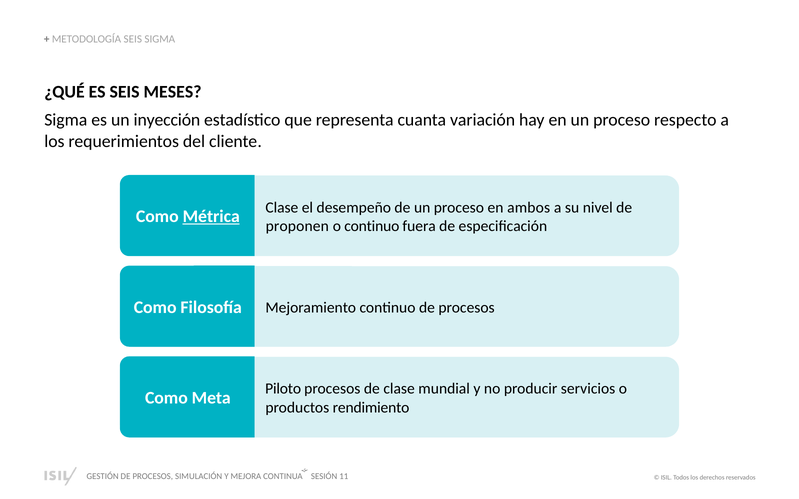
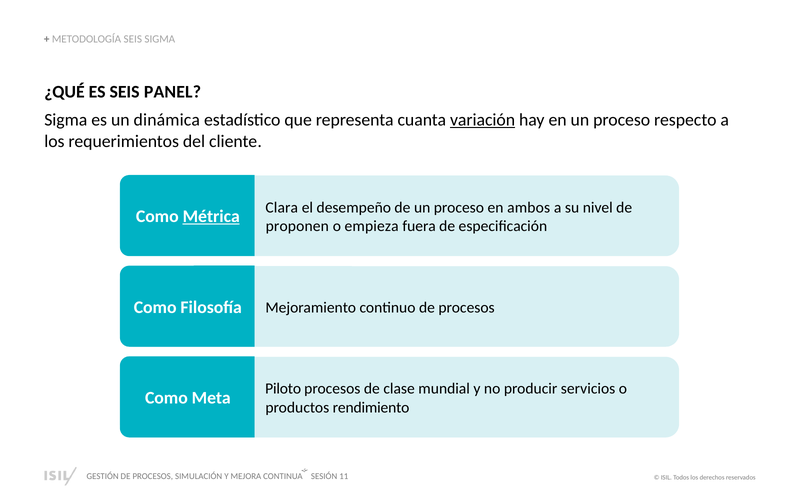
MESES: MESES -> PANEL (172, 92)
inyección: inyección -> dinámica (167, 120)
variación underline: none -> present (483, 120)
Clase: Clase -> Clara (282, 208)
o continuo: continuo -> empieza (372, 226)
